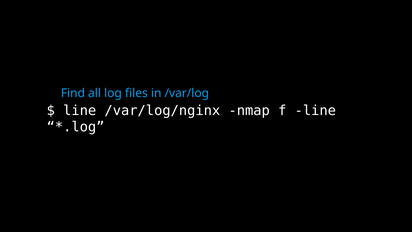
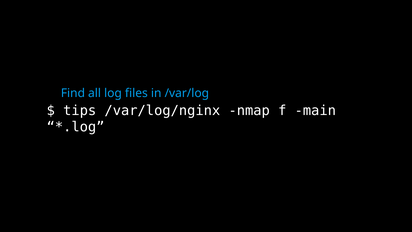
line: line -> tips (80, 110)
f line: line -> main (315, 110)
